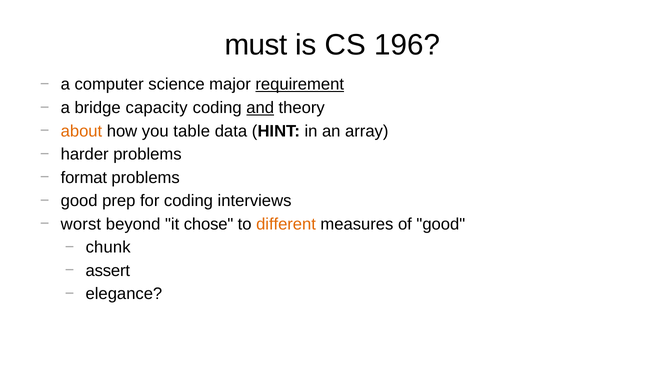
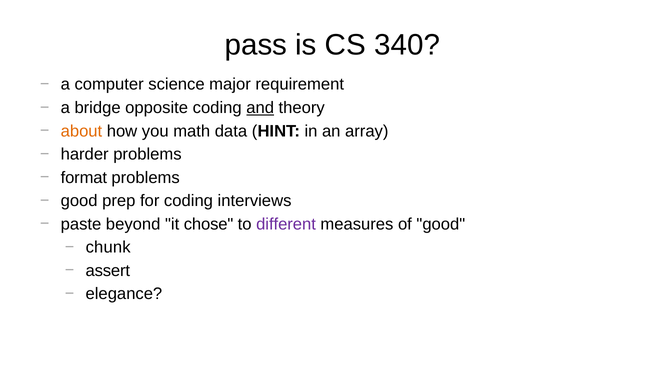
must: must -> pass (256, 45)
196: 196 -> 340 (407, 45)
requirement underline: present -> none (300, 85)
capacity: capacity -> opposite (157, 108)
table: table -> math (192, 131)
worst: worst -> paste (81, 224)
different colour: orange -> purple (286, 224)
